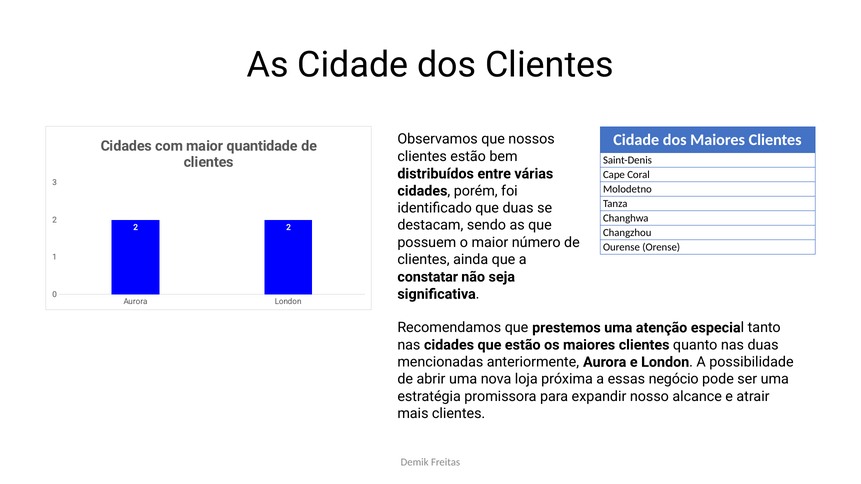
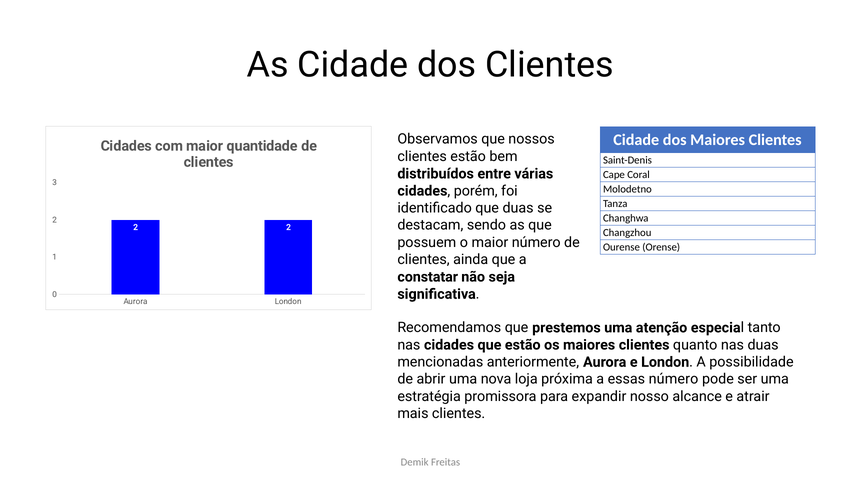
essas negócio: negócio -> número (674, 379)
